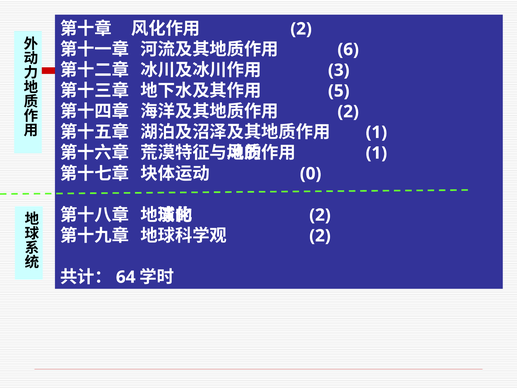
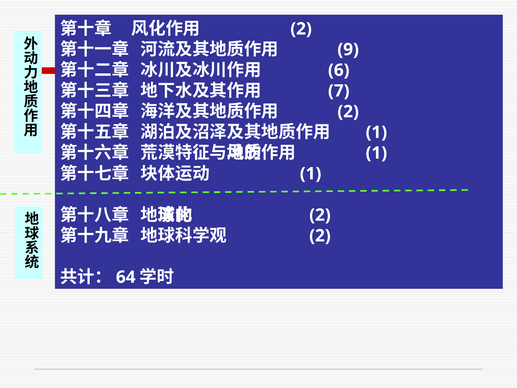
6: 6 -> 9 (348, 49)
3: 3 -> 6 (339, 70)
5: 5 -> 7 (339, 91)
0: 0 -> 1 (311, 174)
